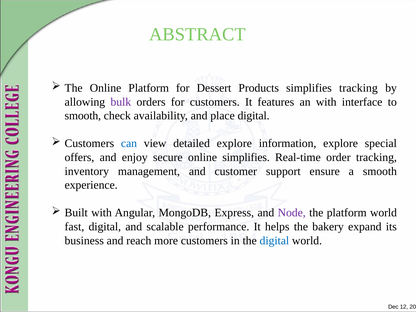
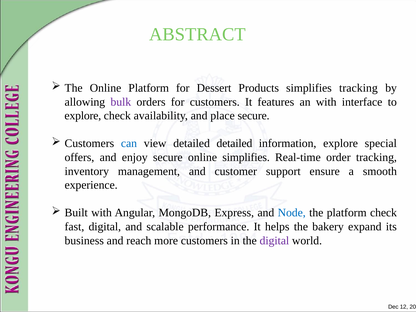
smooth: smooth -> explore (83, 116)
place digital: digital -> secure (254, 116)
detailed explore: explore -> detailed (234, 143)
Node colour: purple -> blue (292, 213)
platform world: world -> check (384, 213)
digital colour: blue -> purple (274, 241)
